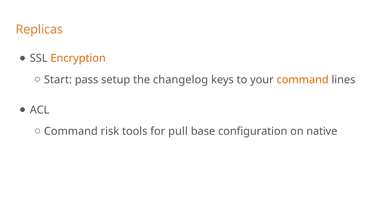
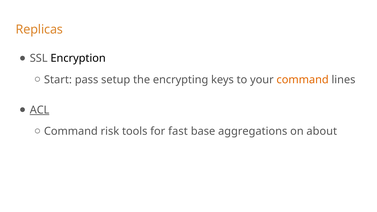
Encryption colour: orange -> black (78, 58)
changelog: changelog -> encrypting (181, 80)
ACL underline: none -> present (40, 110)
pull: pull -> fast (178, 131)
configuration: configuration -> aggregations (253, 131)
native: native -> about (322, 131)
